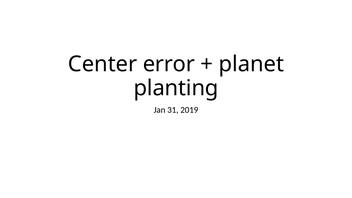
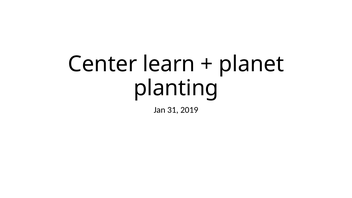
error: error -> learn (169, 64)
